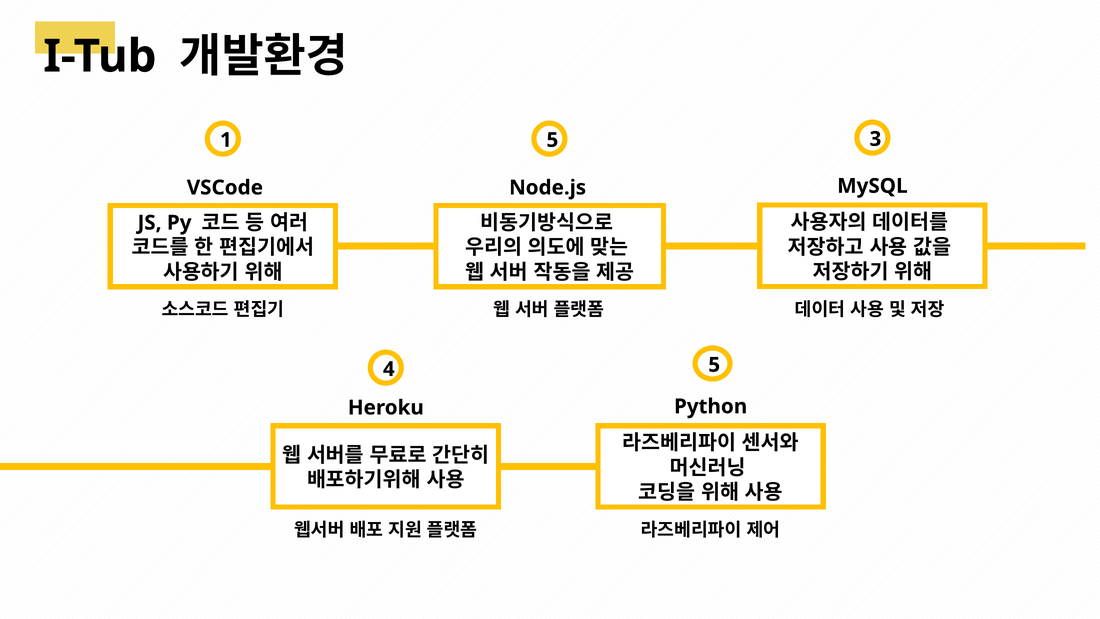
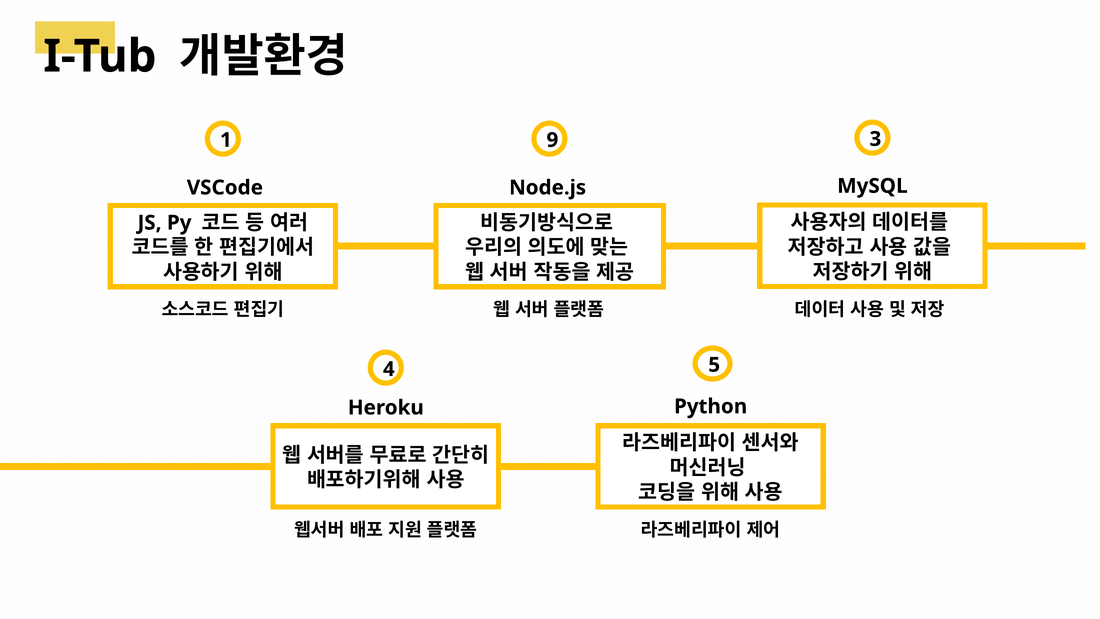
1 5: 5 -> 9 (552, 140)
